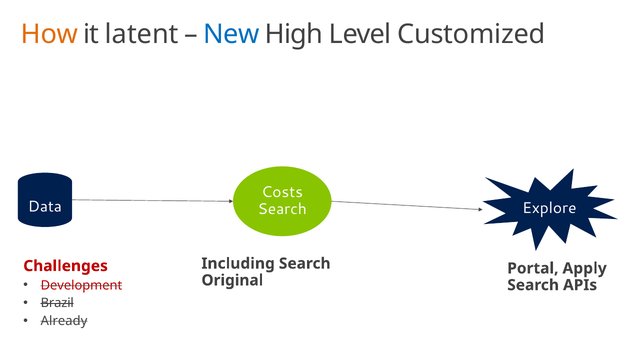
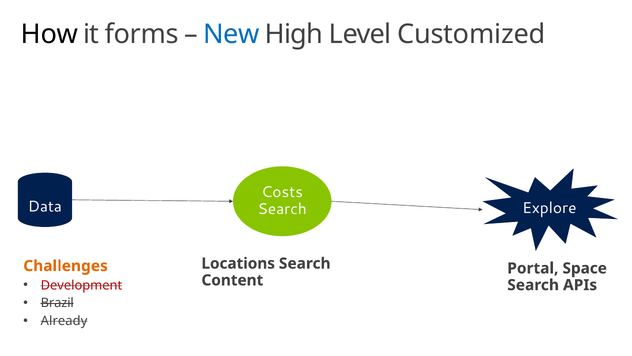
How colour: orange -> black (49, 34)
latent: latent -> forms (142, 34)
Including: Including -> Locations (238, 263)
Challenges colour: red -> orange (66, 266)
Apply: Apply -> Space (585, 268)
Original: Original -> Content (232, 280)
